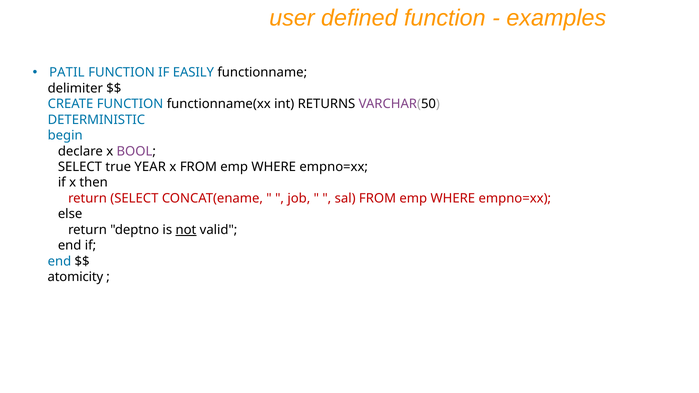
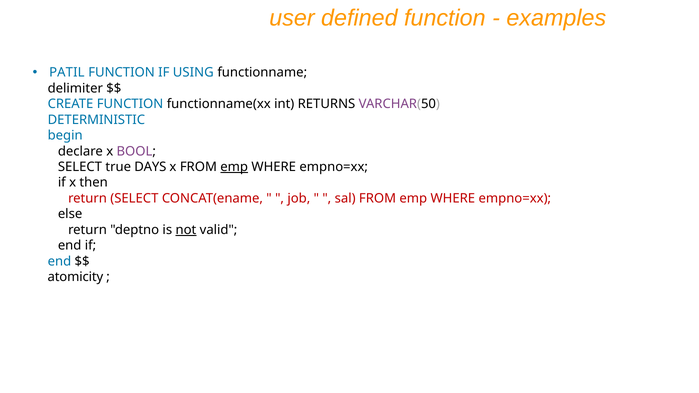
EASILY: EASILY -> USING (193, 73)
YEAR: YEAR -> DAYS (150, 167)
emp underline: none -> present (234, 167)
